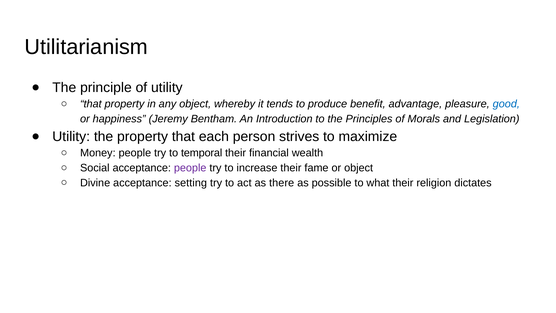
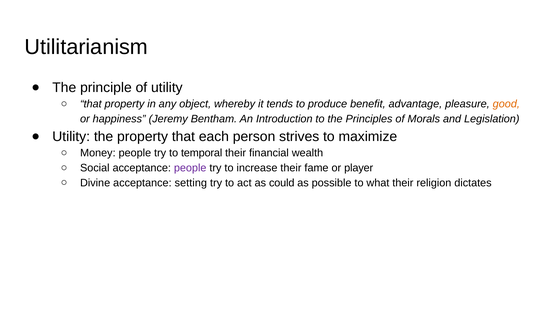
good colour: blue -> orange (506, 104)
or object: object -> player (359, 168)
there: there -> could (282, 183)
